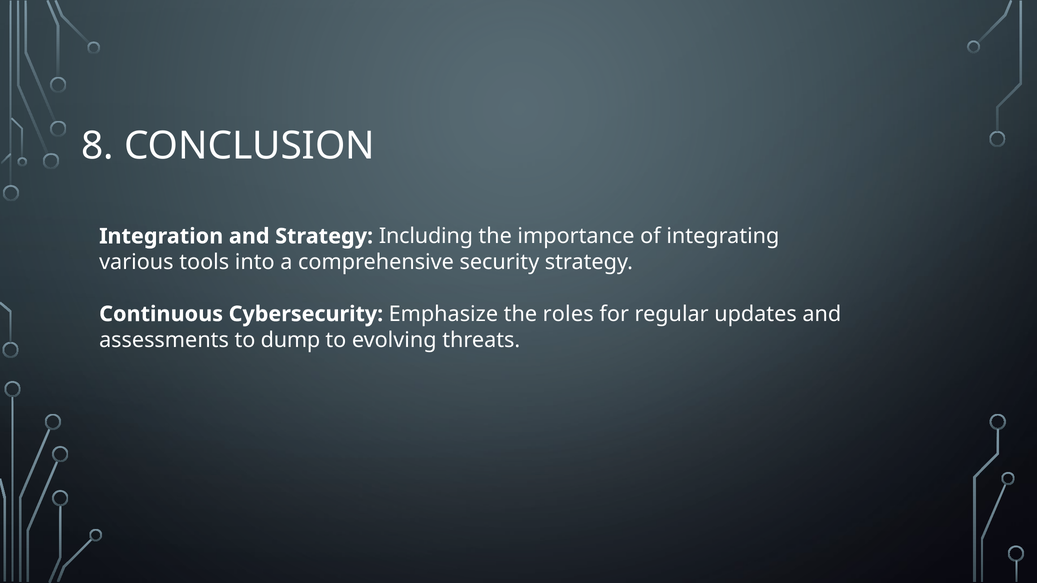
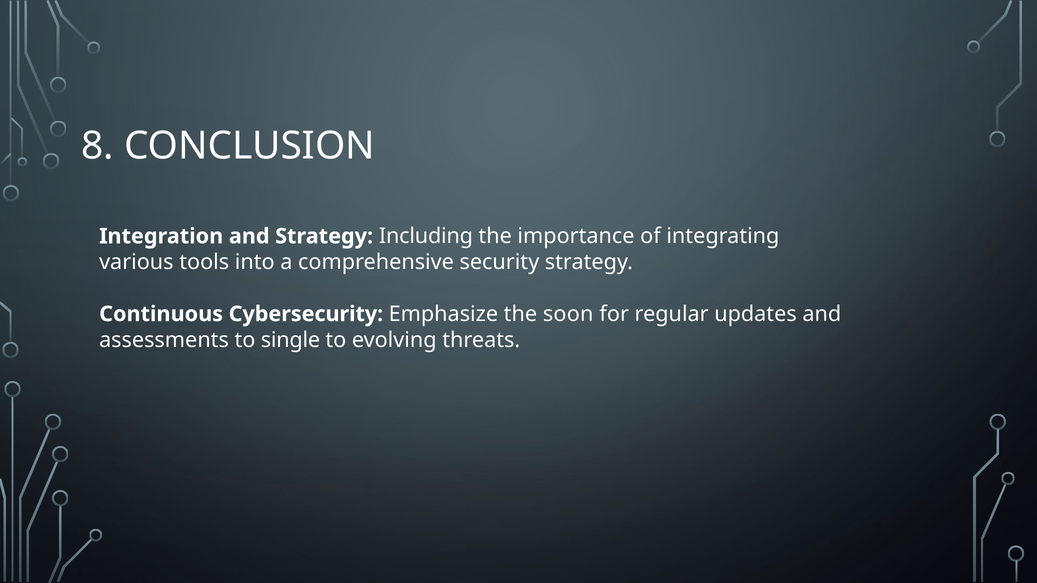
roles: roles -> soon (568, 314)
dump: dump -> single (290, 340)
